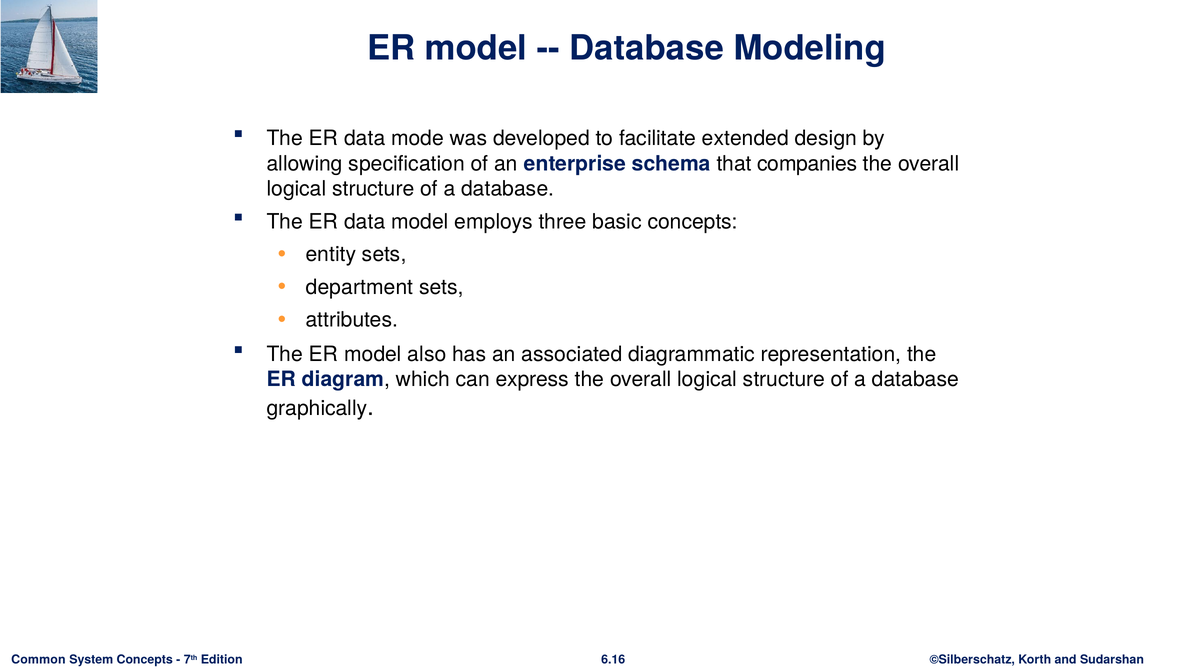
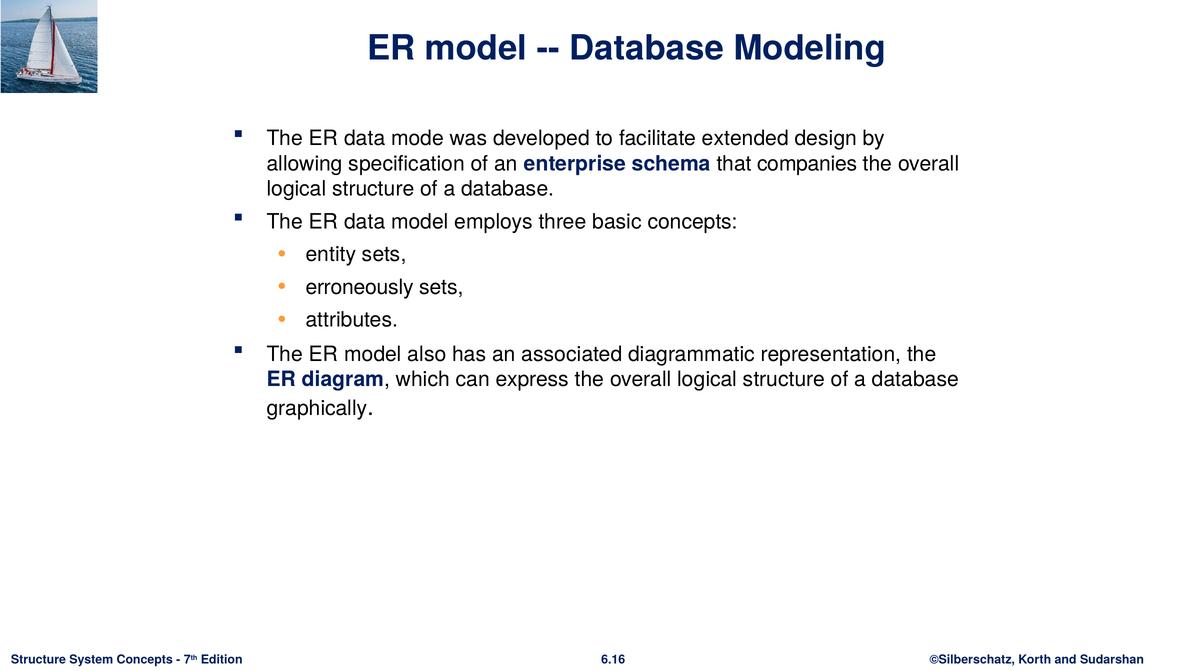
department: department -> erroneously (360, 287)
Common: Common -> Structure (38, 659)
